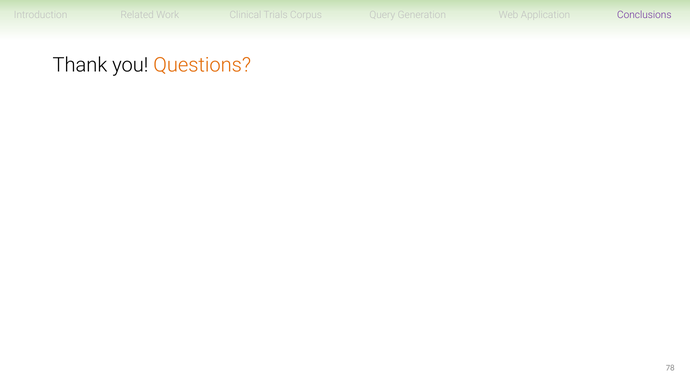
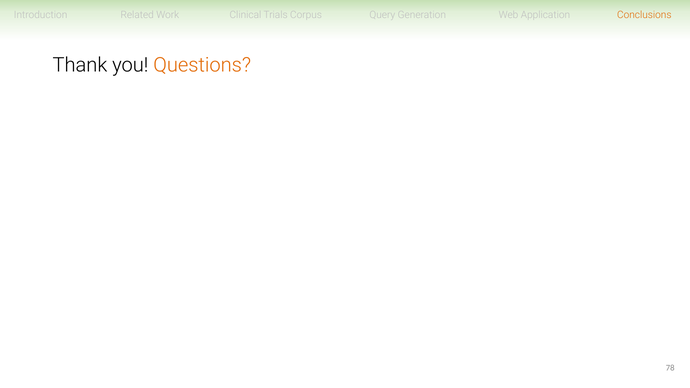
Conclusions colour: purple -> orange (644, 15)
